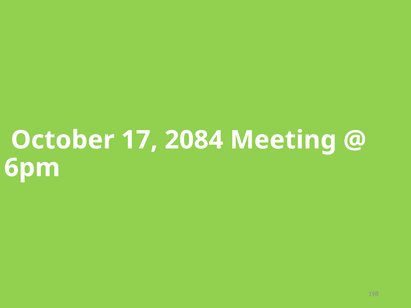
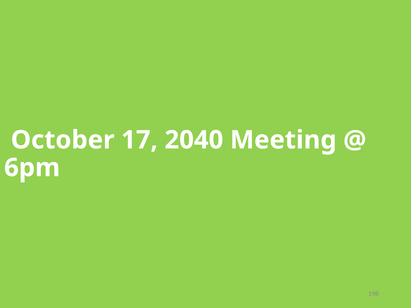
2084: 2084 -> 2040 (194, 140)
